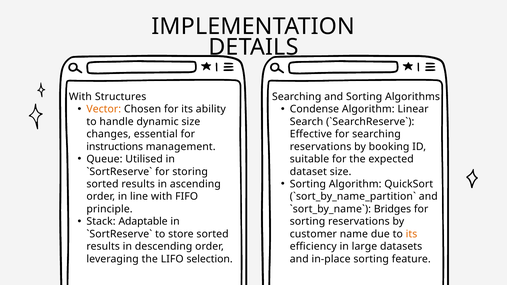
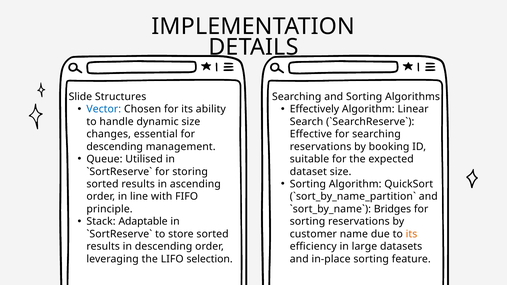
With: With -> Slide (80, 97)
Vector colour: orange -> blue (104, 109)
Condense: Condense -> Effectively (314, 109)
instructions: instructions -> descending (115, 147)
